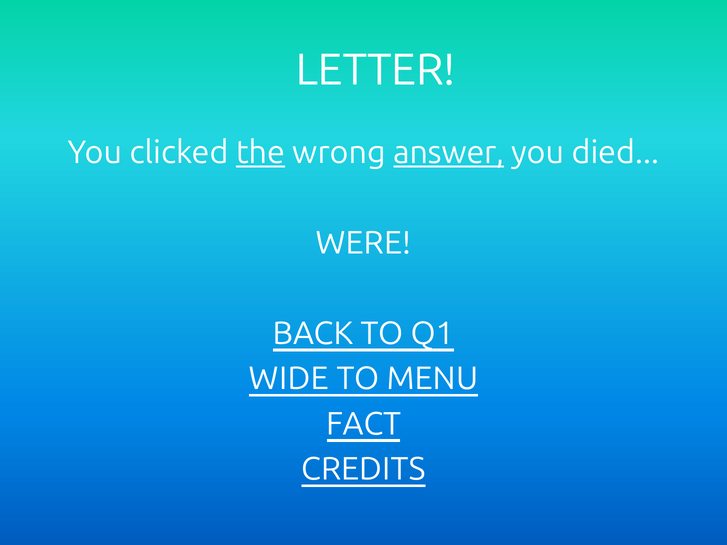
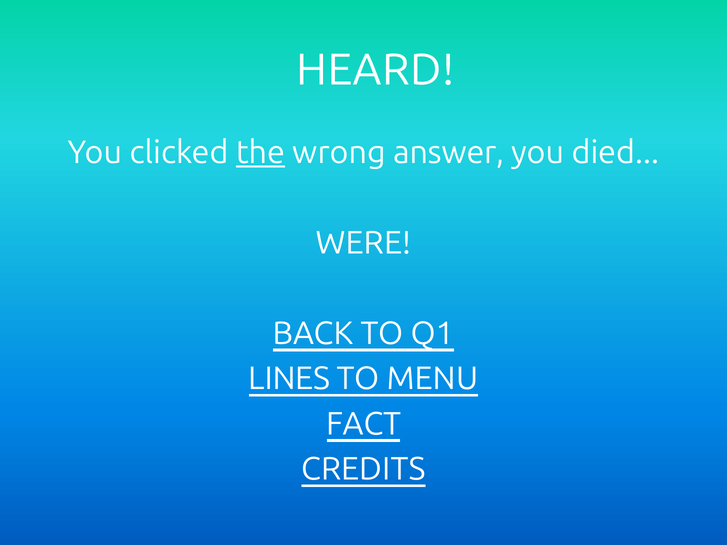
LETTER: LETTER -> HEARD (375, 70)
answer underline: present -> none (449, 153)
WIDE: WIDE -> LINES (289, 379)
